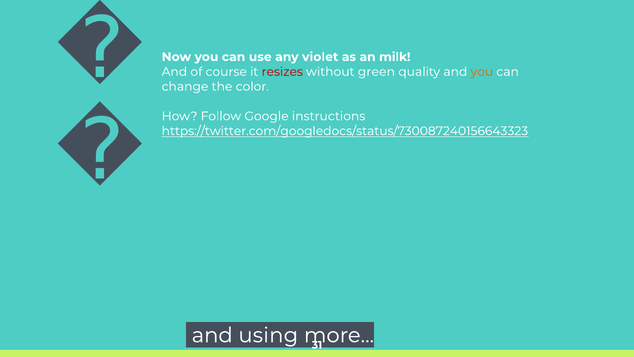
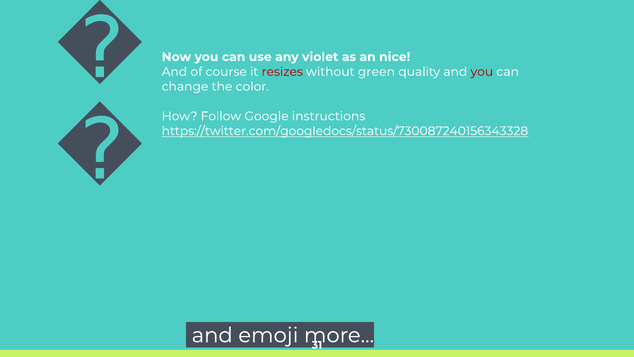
milk: milk -> nice (395, 57)
you colour: orange -> red (482, 72)
https://twitter.com/googledocs/status/730087240156643323: https://twitter.com/googledocs/status/730087240156643323 -> https://twitter.com/googledocs/status/730087240156343328 (345, 131)
using: using -> emoji (268, 335)
